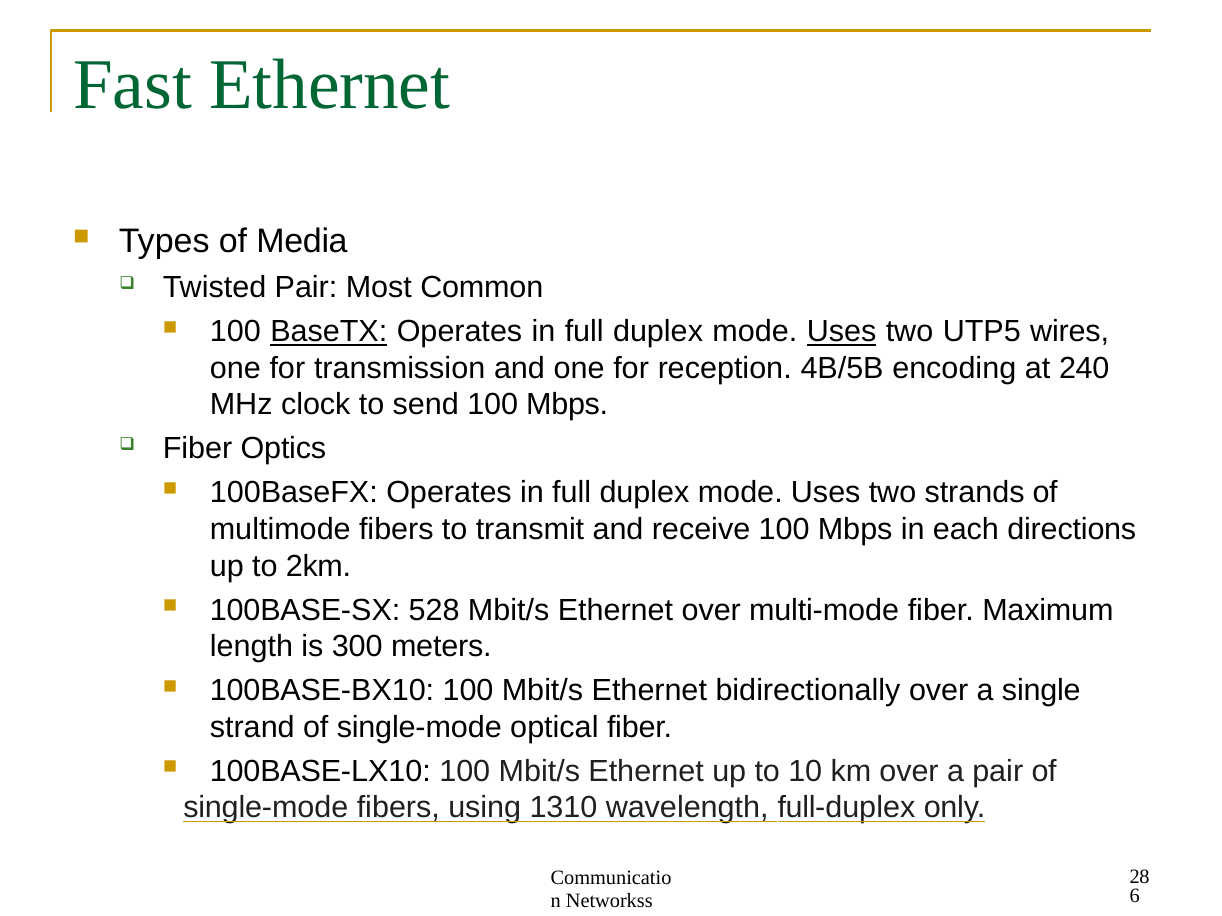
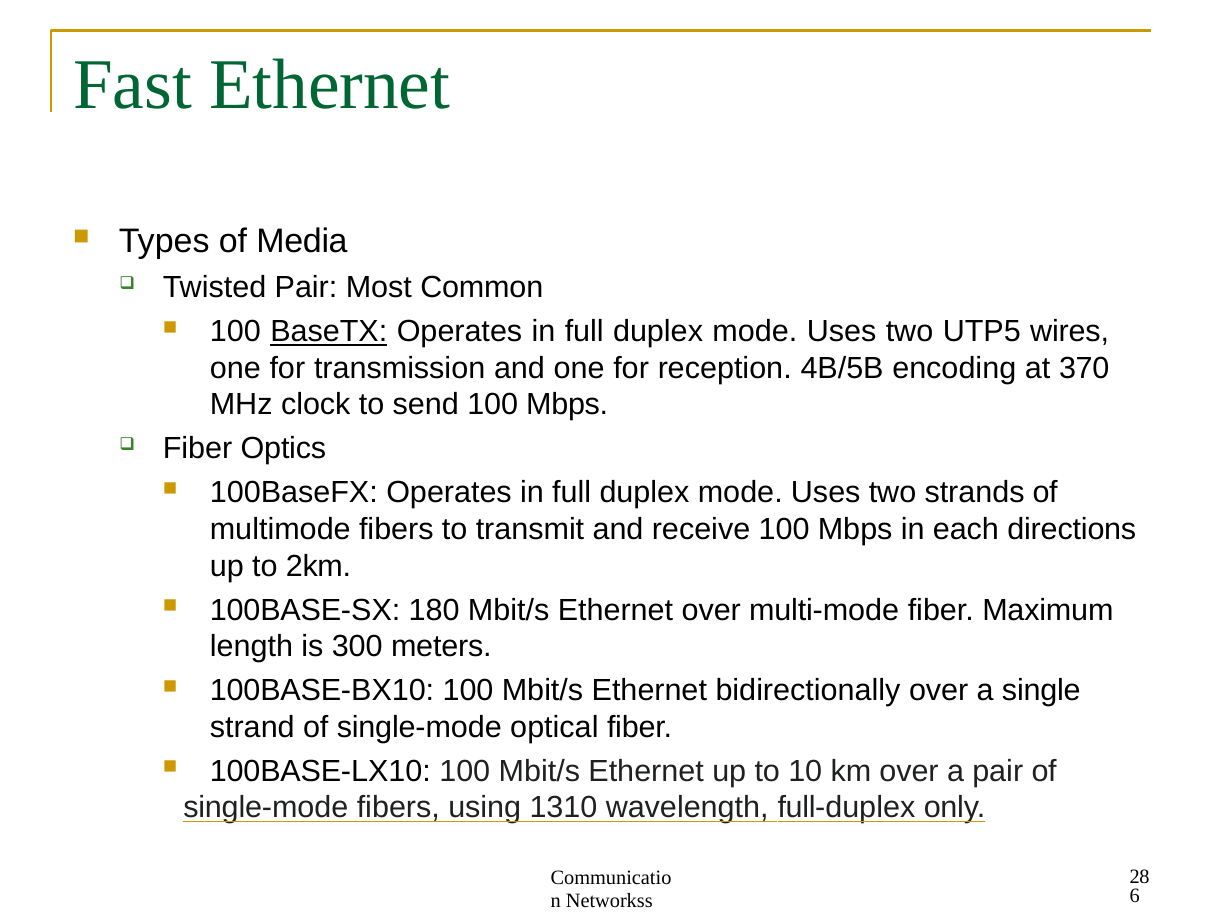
Uses underline: present -> none (842, 332)
240: 240 -> 370 (1084, 368)
528: 528 -> 180 (434, 610)
